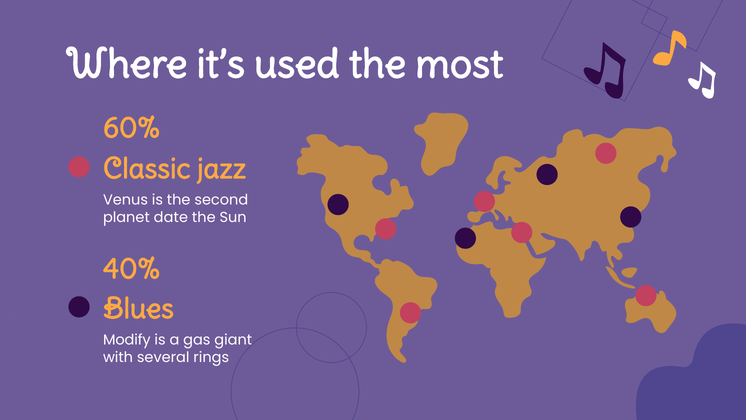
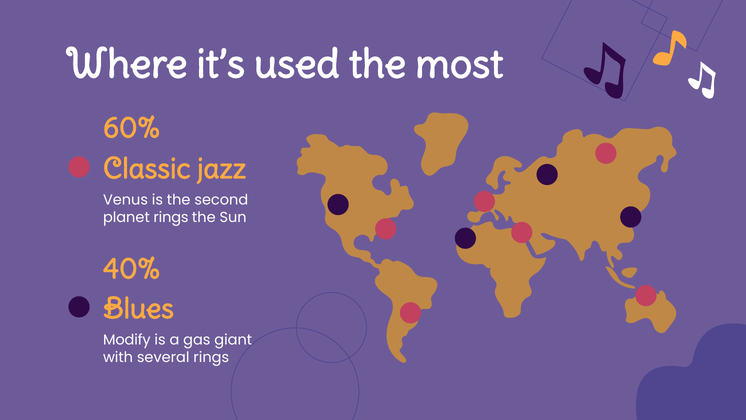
planet date: date -> rings (171, 217)
